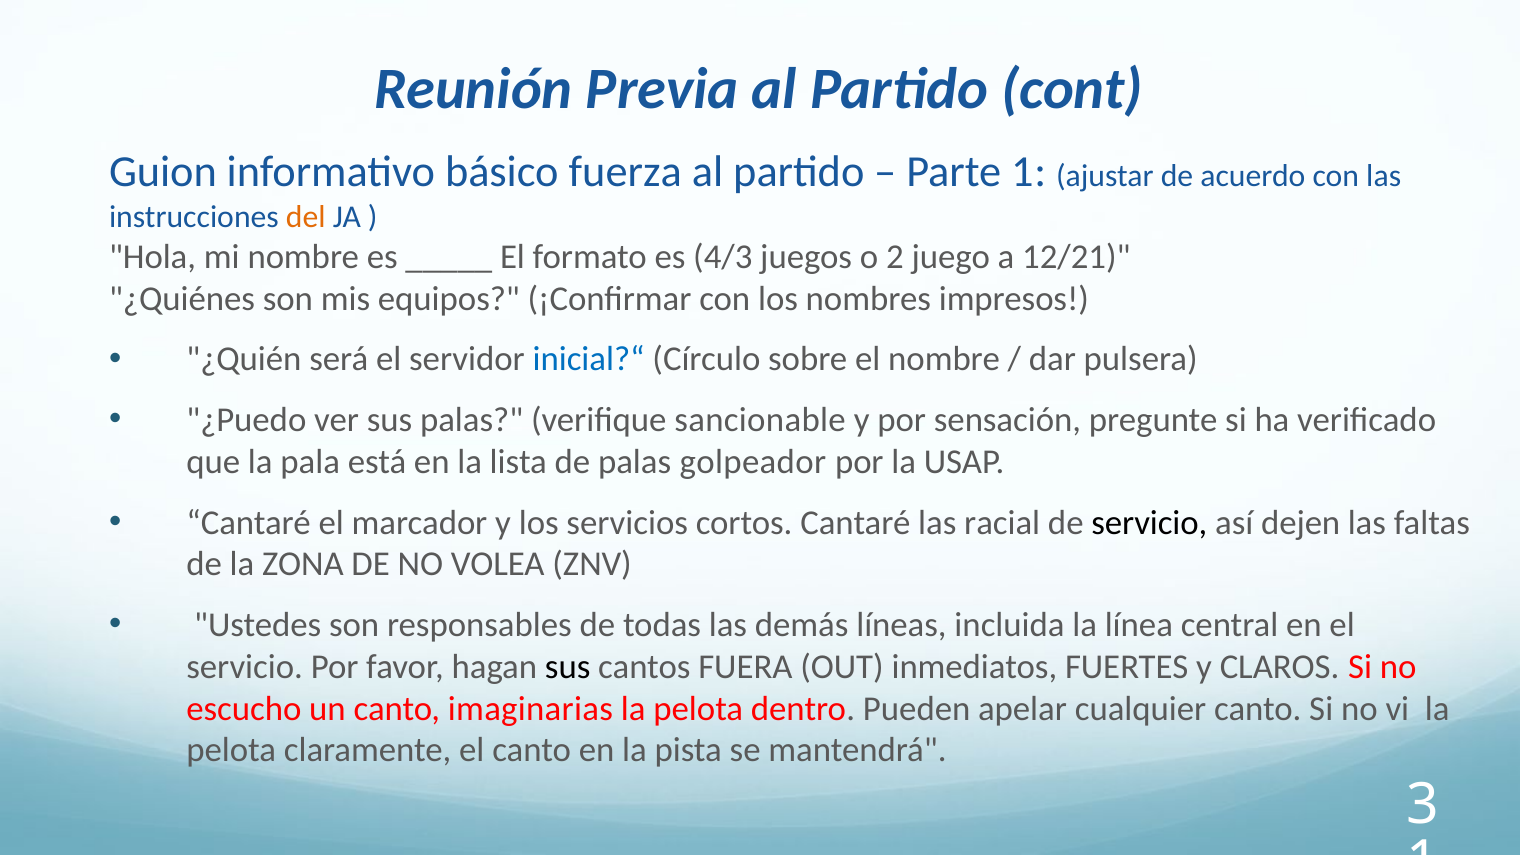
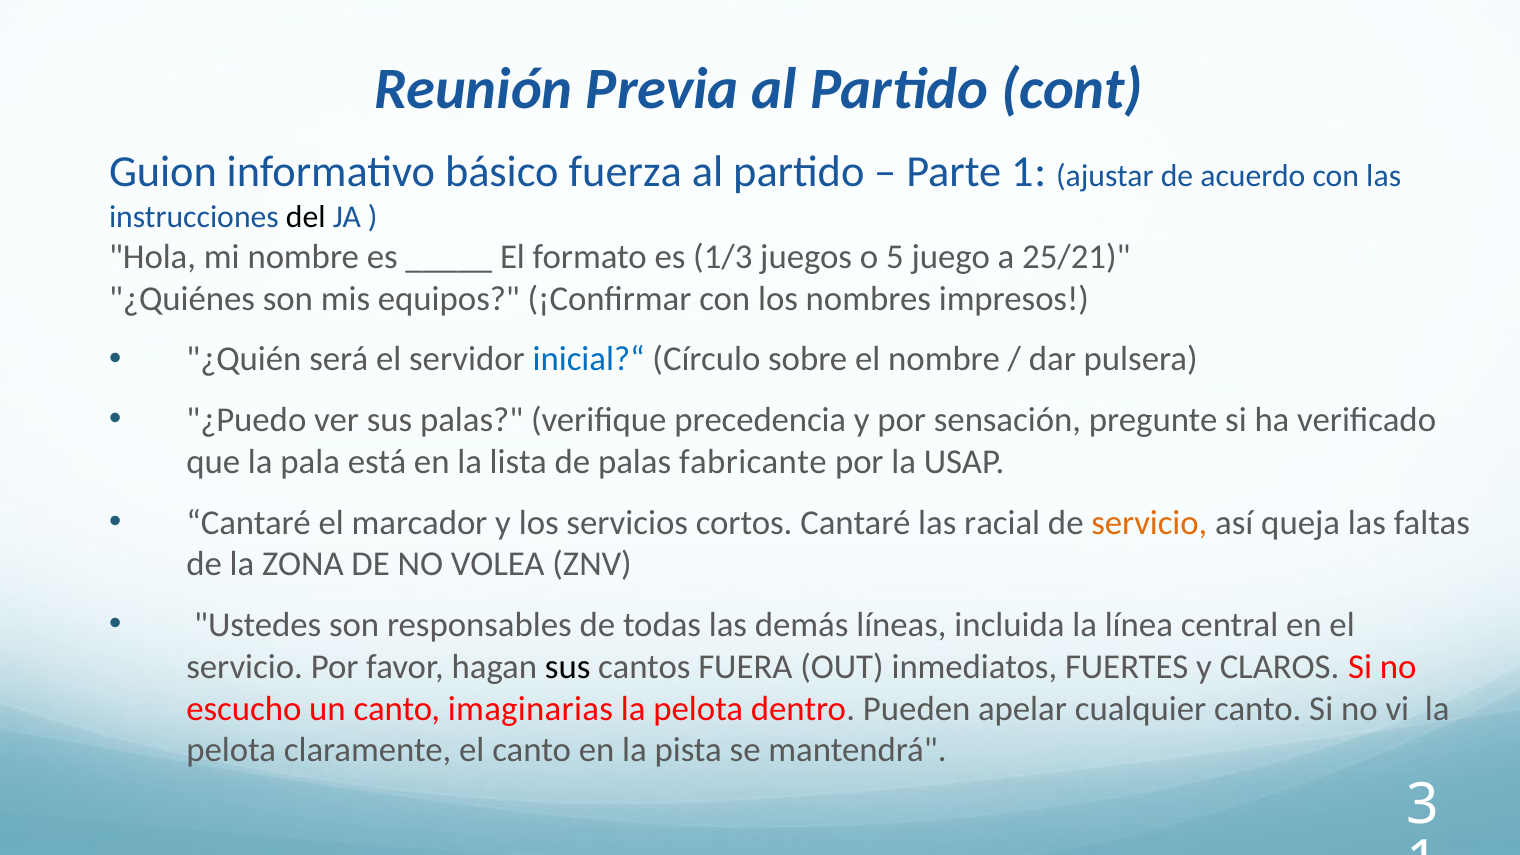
del colour: orange -> black (306, 217)
4/3: 4/3 -> 1/3 (723, 257)
2: 2 -> 5 (895, 257)
12/21: 12/21 -> 25/21 (1076, 257)
sancionable: sancionable -> precedencia (760, 420)
golpeador: golpeador -> fabricante (753, 462)
servicio colour: black -> orange (1149, 523)
dejen: dejen -> queja (1301, 523)
